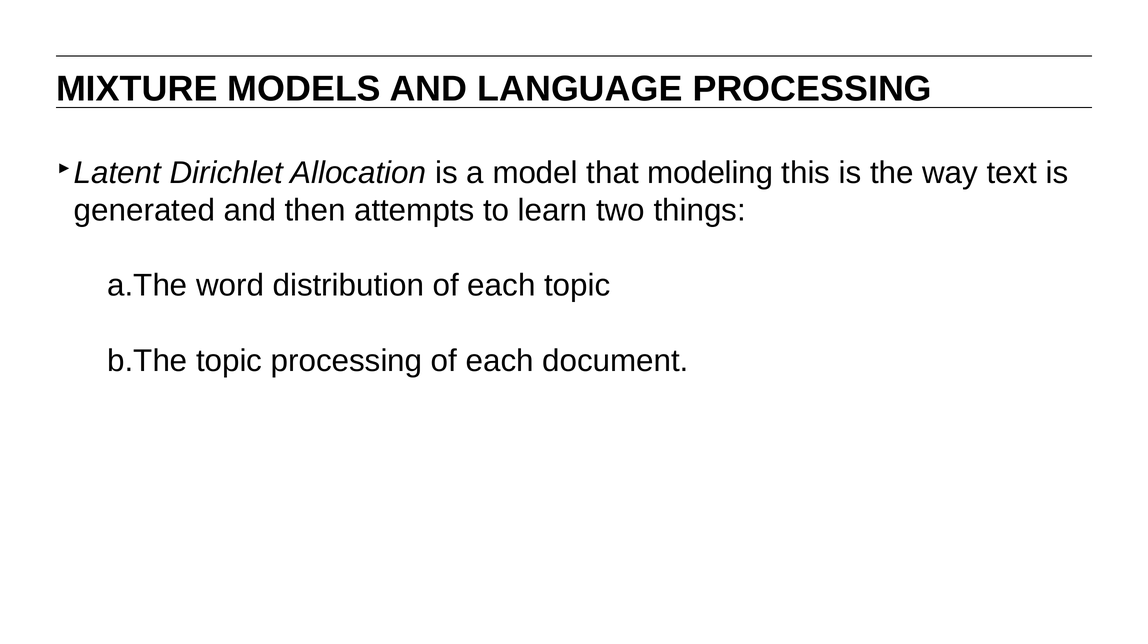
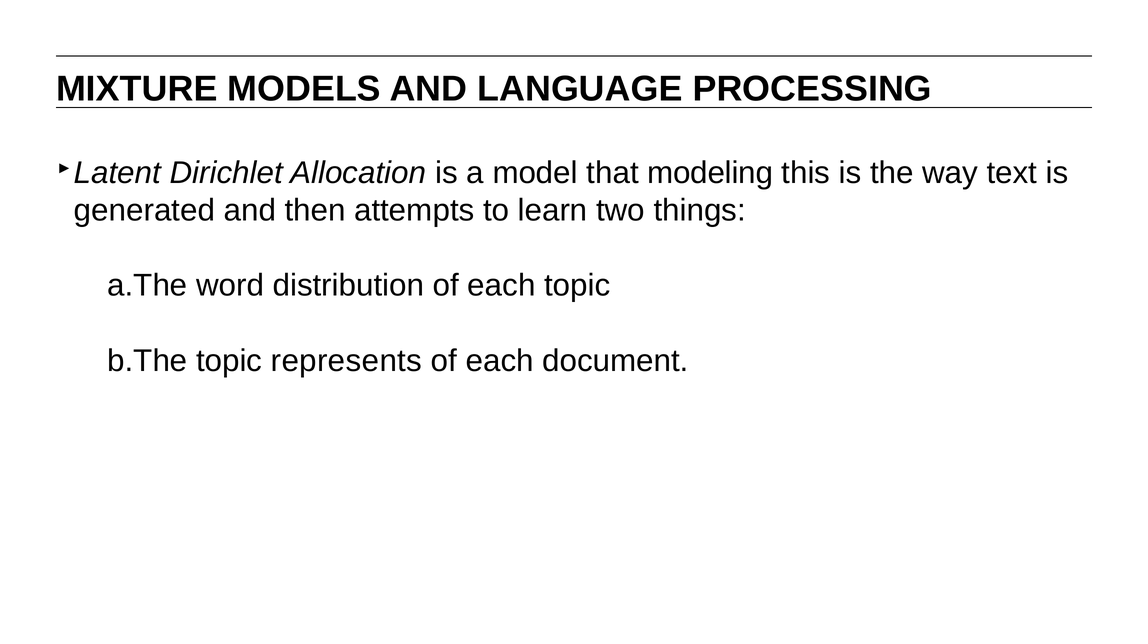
topic processing: processing -> represents (346, 361)
